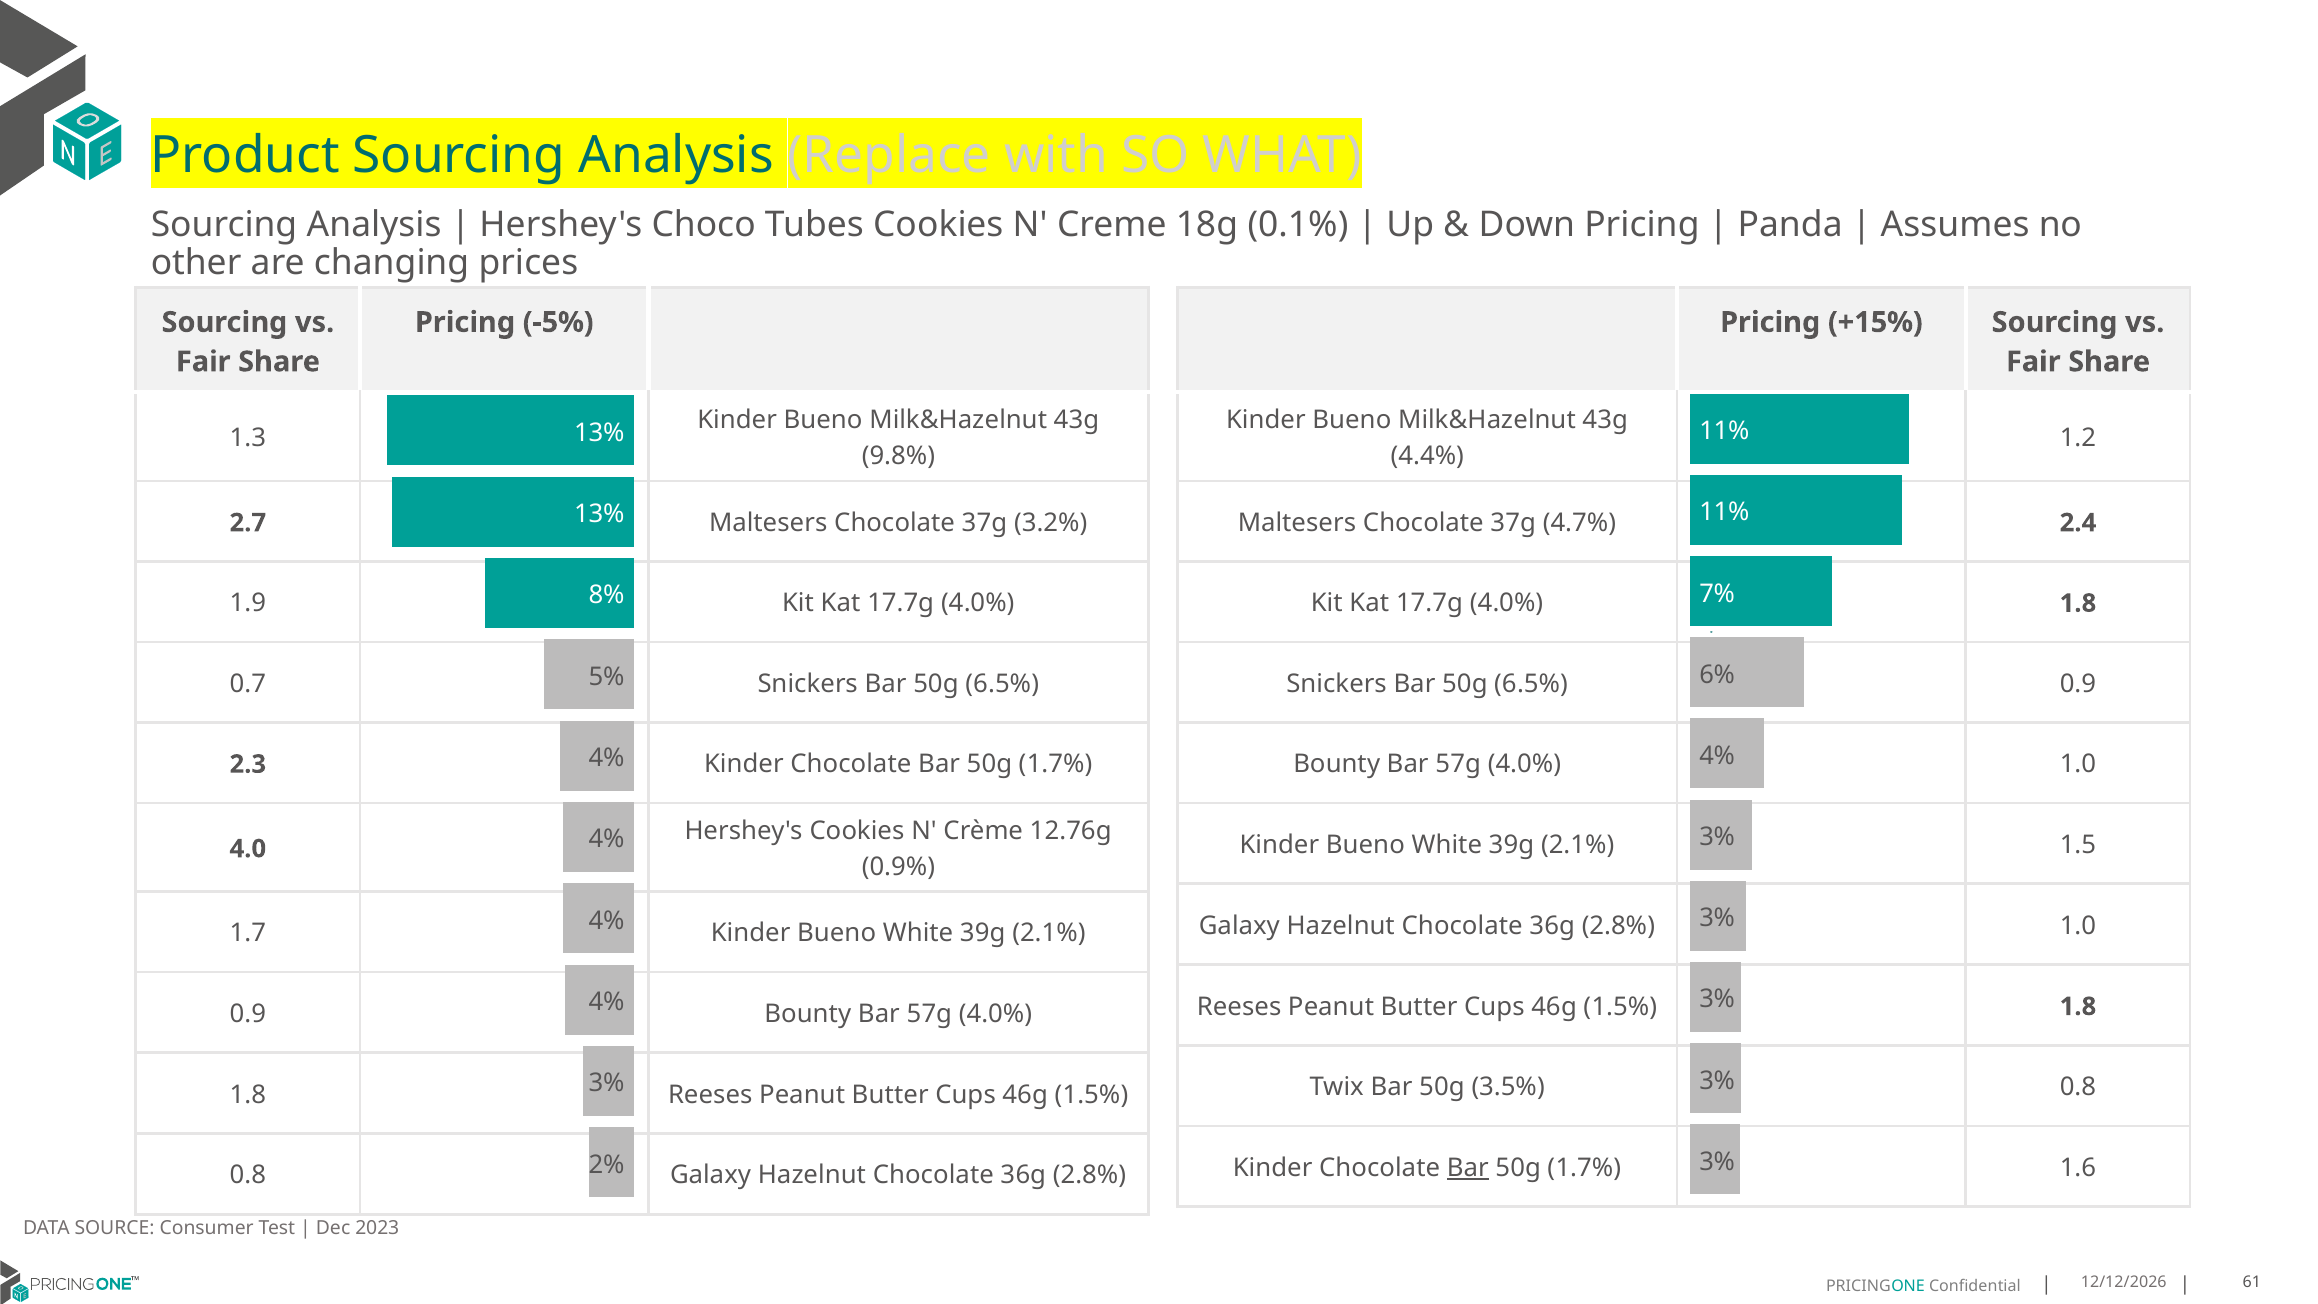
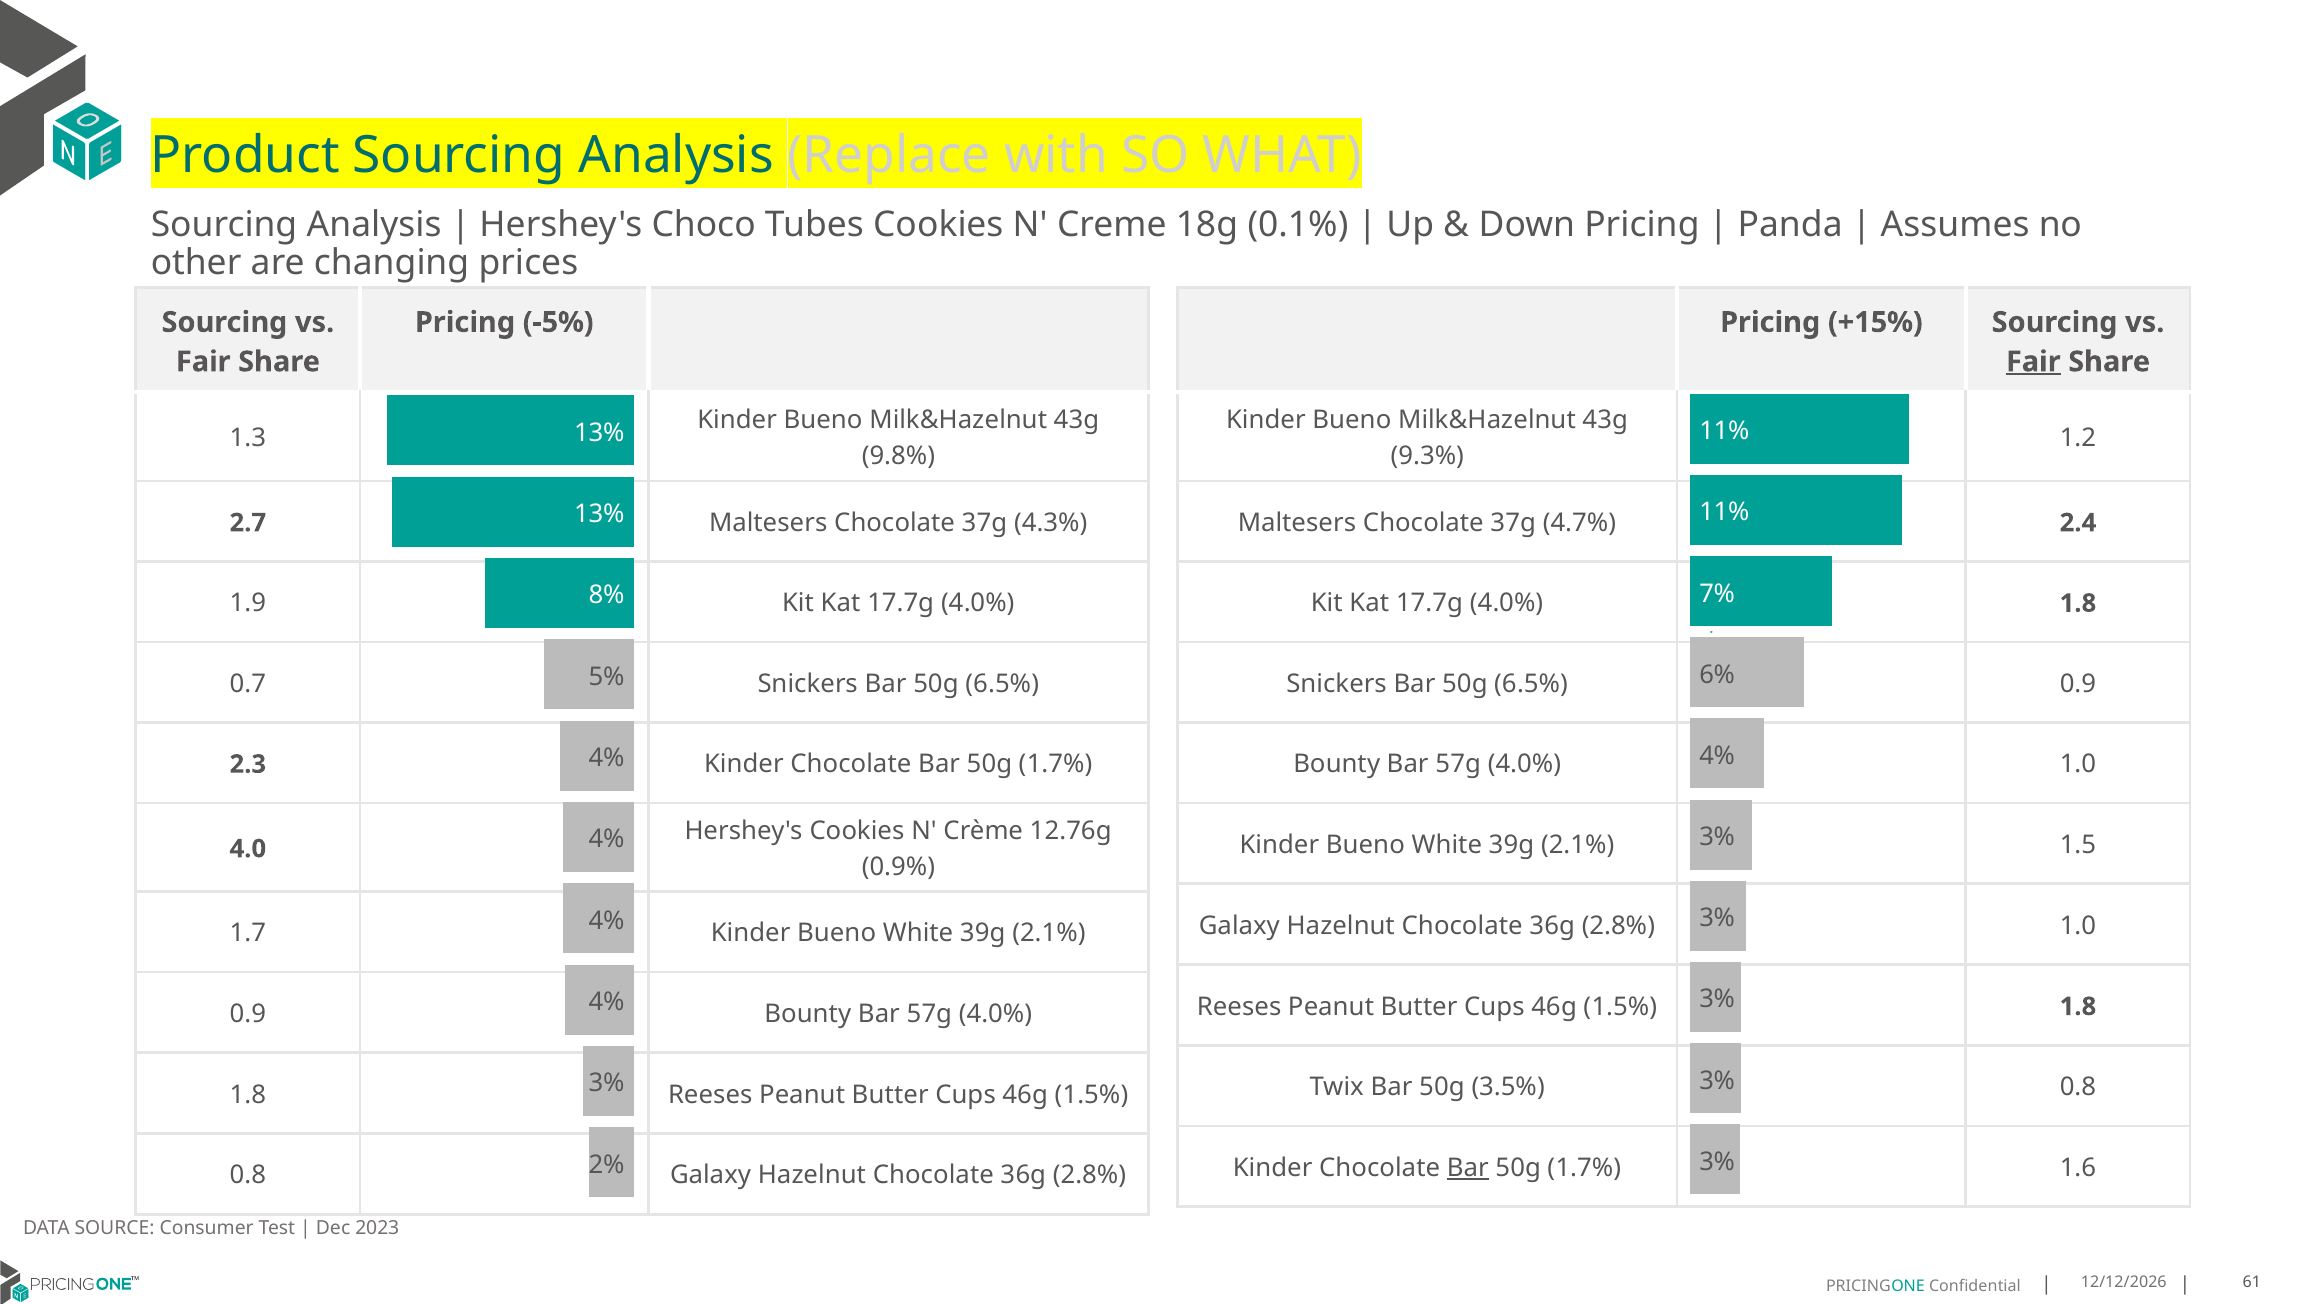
Fair underline: none -> present (2033, 362)
4.4%: 4.4% -> 9.3% (1427, 456)
3.2%: 3.2% -> 4.3% (1051, 523)
